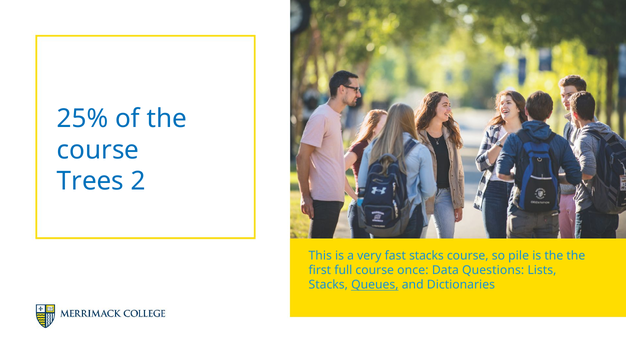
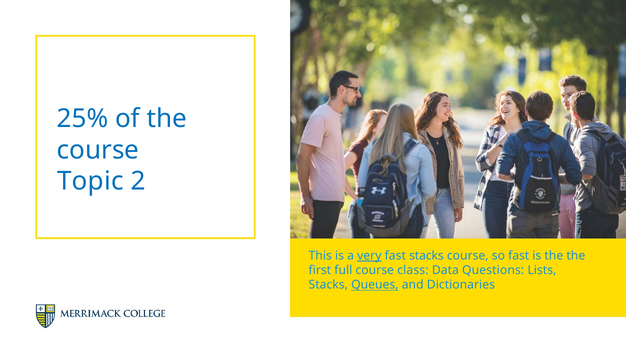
Trees: Trees -> Topic (90, 181)
very underline: none -> present (369, 256)
so pile: pile -> fast (519, 256)
once: once -> class (413, 270)
